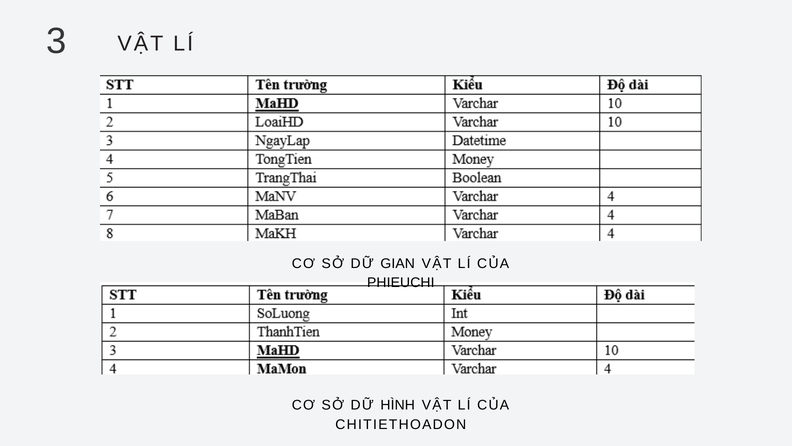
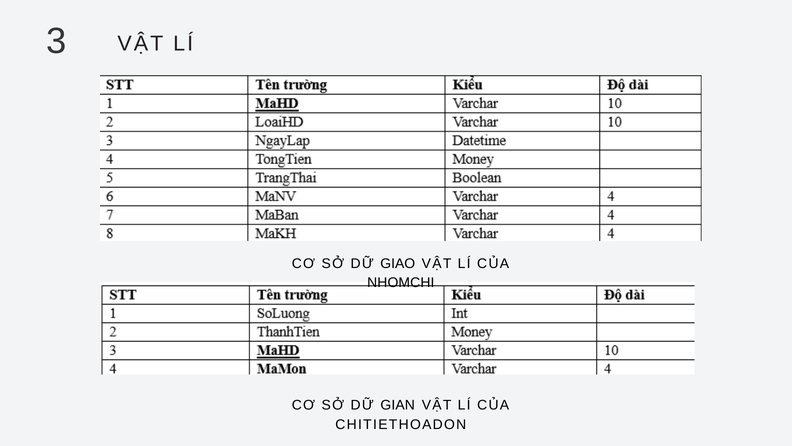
GIAN: GIAN -> GIAO (398, 263)
PHIEUCHI: PHIEUCHI -> NHOMCHI (401, 283)
HÌNH: HÌNH -> GIAN (398, 405)
